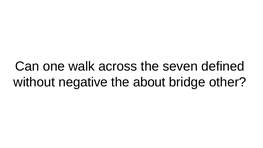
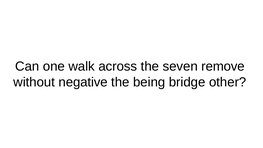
defined: defined -> remove (223, 66)
about: about -> being (149, 82)
